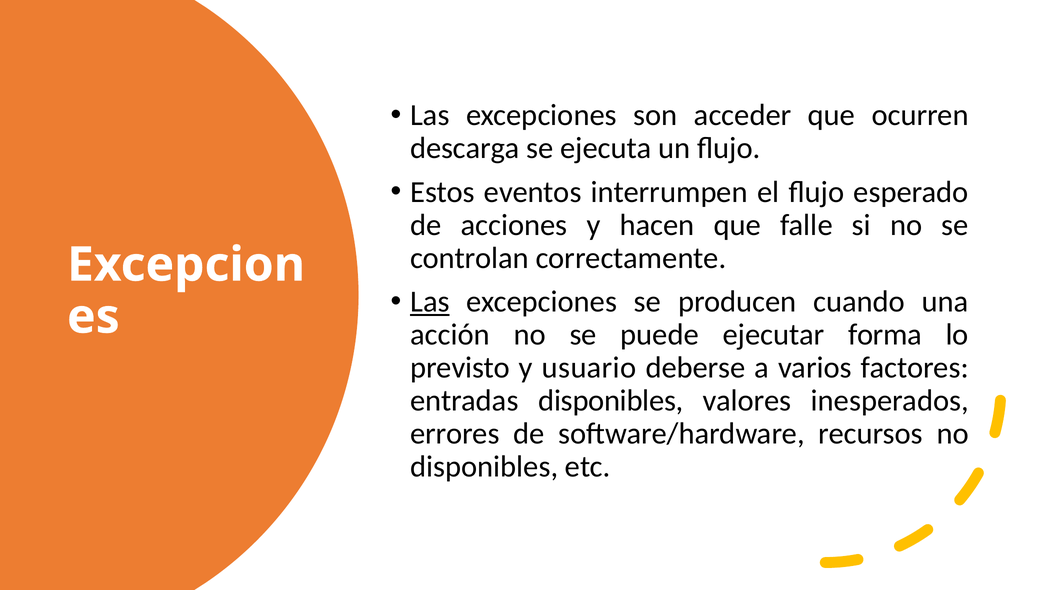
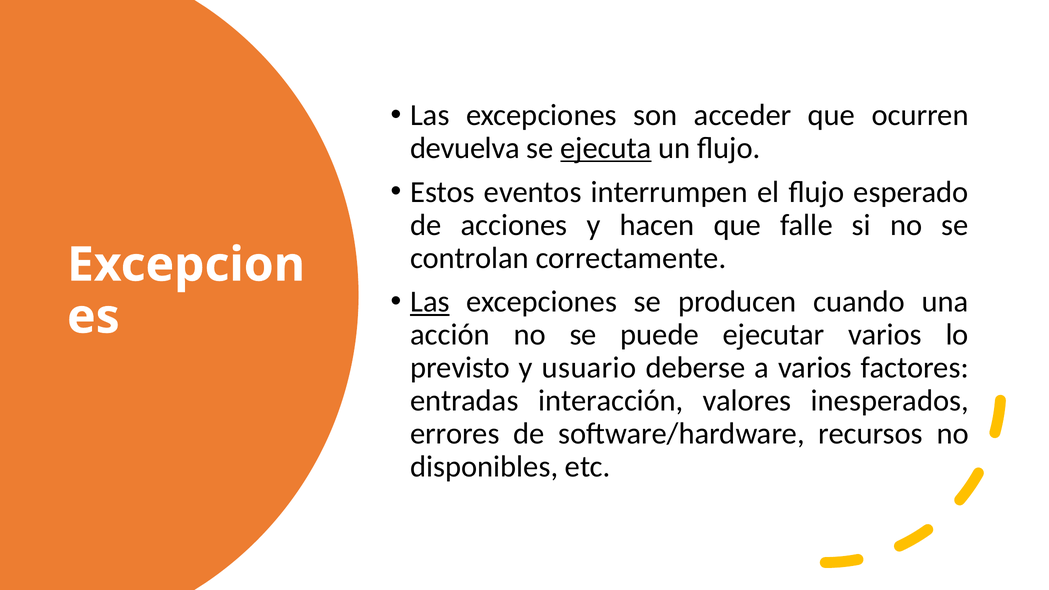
descarga: descarga -> devuelva (465, 148)
ejecuta underline: none -> present (606, 148)
ejecutar forma: forma -> varios (885, 335)
entradas disponibles: disponibles -> interacción (611, 401)
